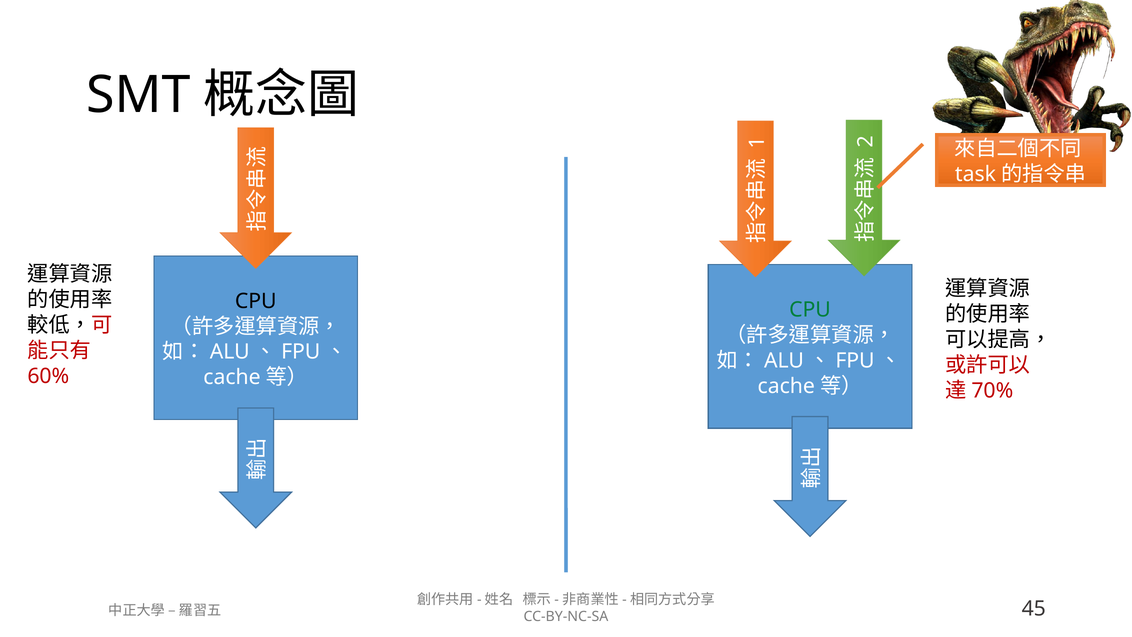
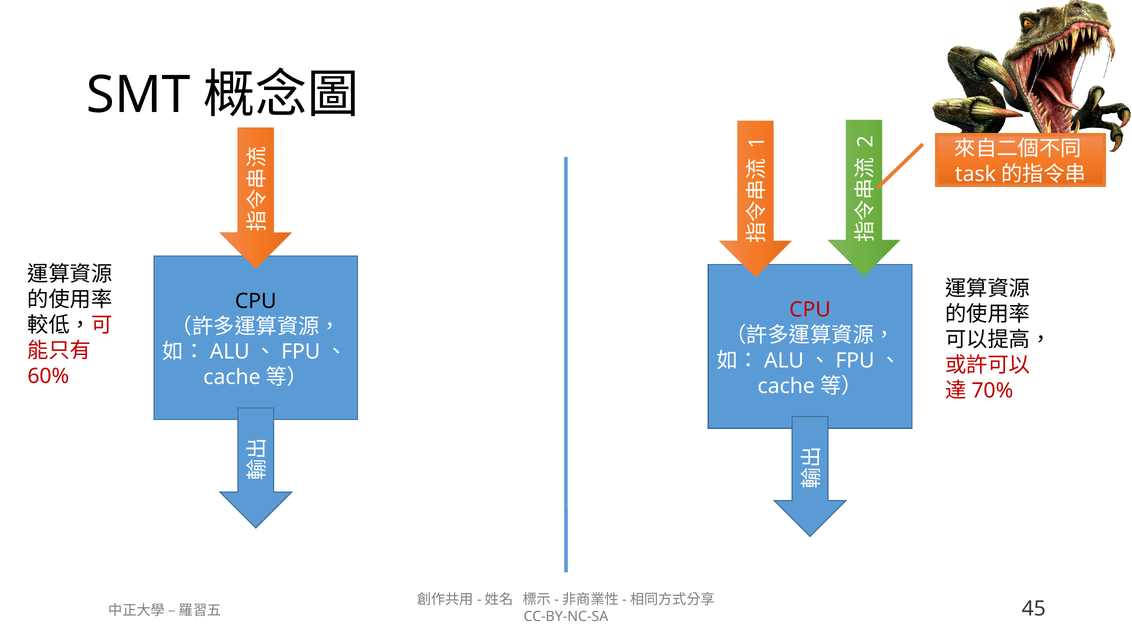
CPU colour: green -> red (810, 309)
